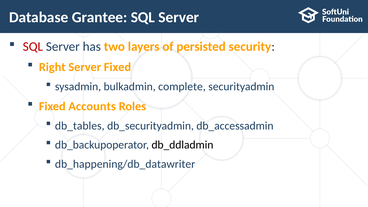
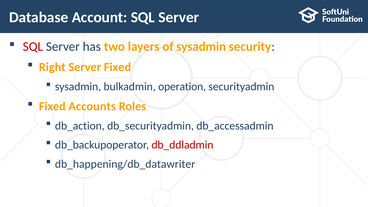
Grantee: Grantee -> Account (100, 17)
of persisted: persisted -> sysadmin (201, 47)
complete: complete -> operation (182, 87)
db_tables: db_tables -> db_action (80, 126)
db_ddladmin colour: black -> red (182, 145)
